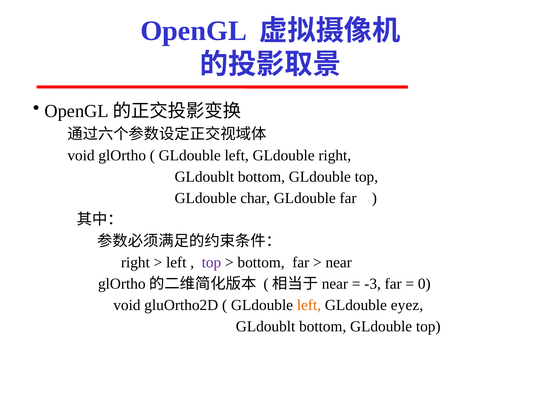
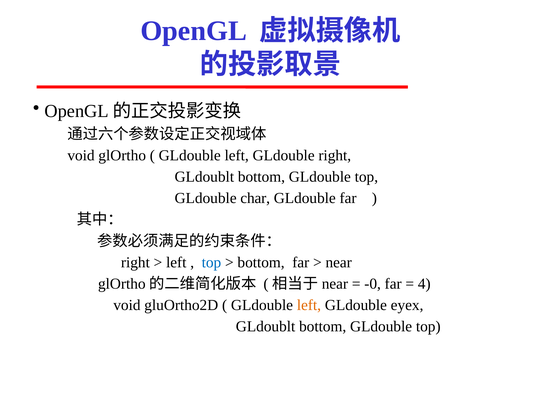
top colour: purple -> blue (211, 263)
-3: -3 -> -0 (373, 284)
0: 0 -> 4 (424, 284)
eyez: eyez -> eyex (407, 305)
